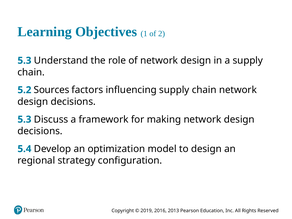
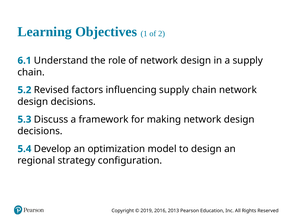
5.3: 5.3 -> 6.1 (24, 61)
Sources: Sources -> Revised (51, 90)
